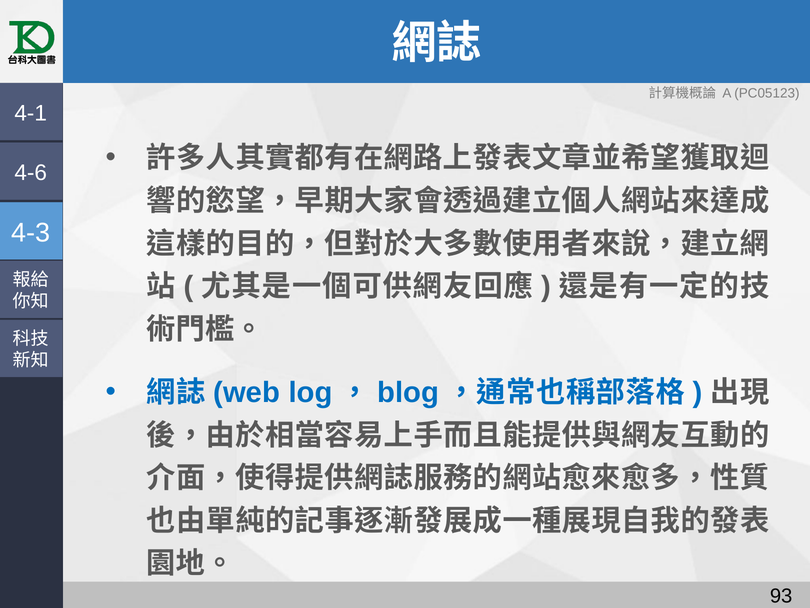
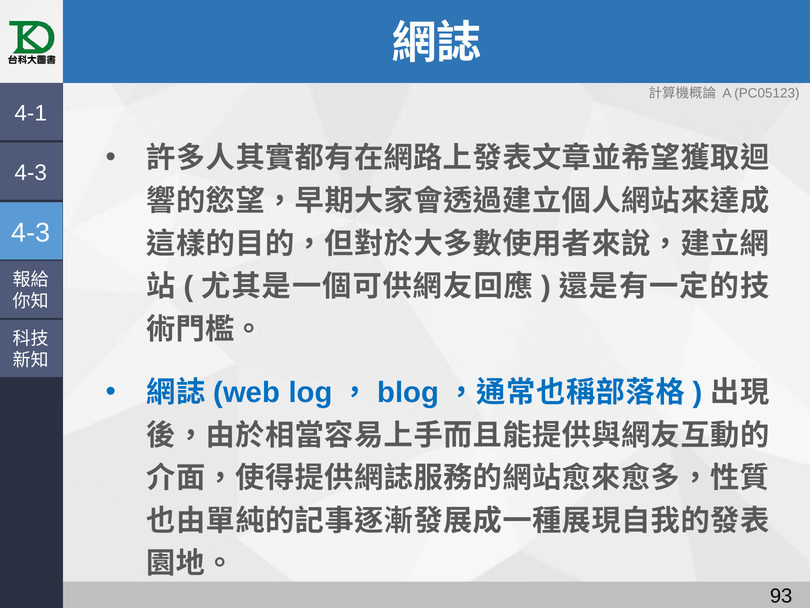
4-6: 4-6 -> 4-3 (31, 173)
